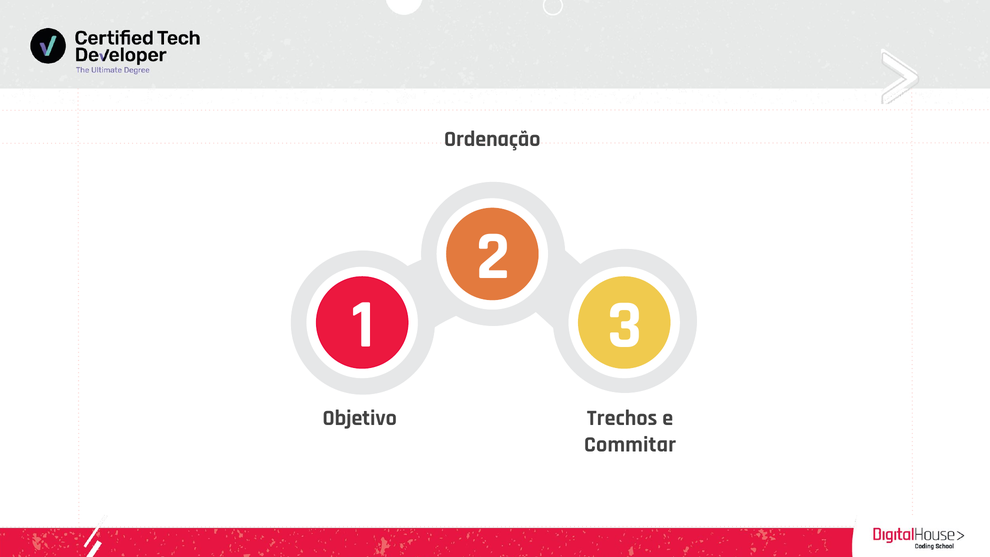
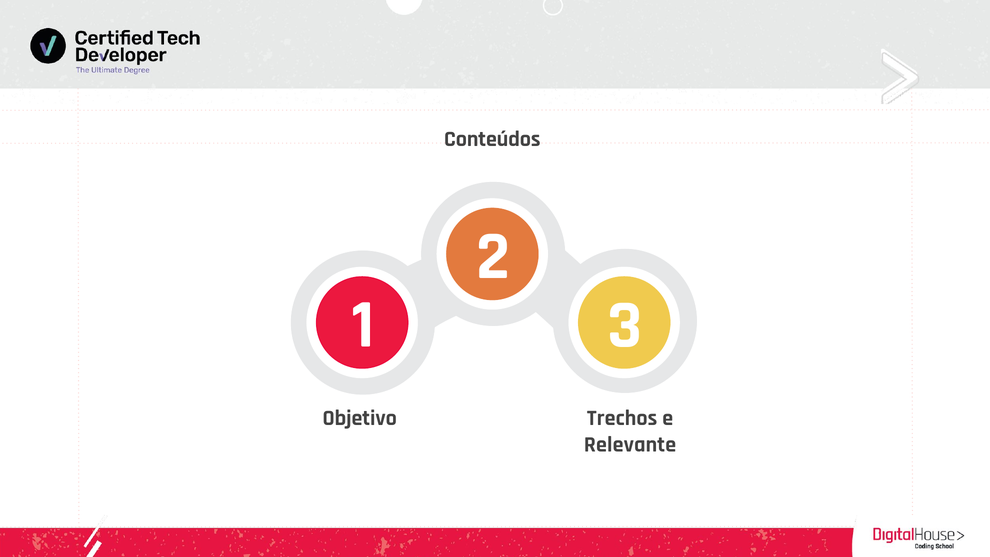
Ordenação: Ordenação -> Conteúdos (492, 139)
Commitar: Commitar -> Relevante (630, 444)
